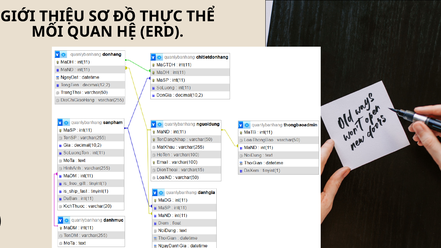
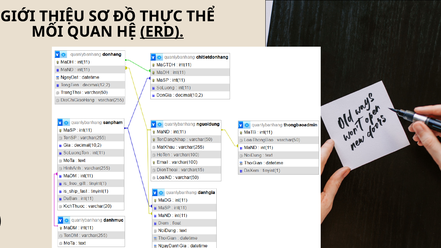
ERD underline: none -> present (162, 32)
